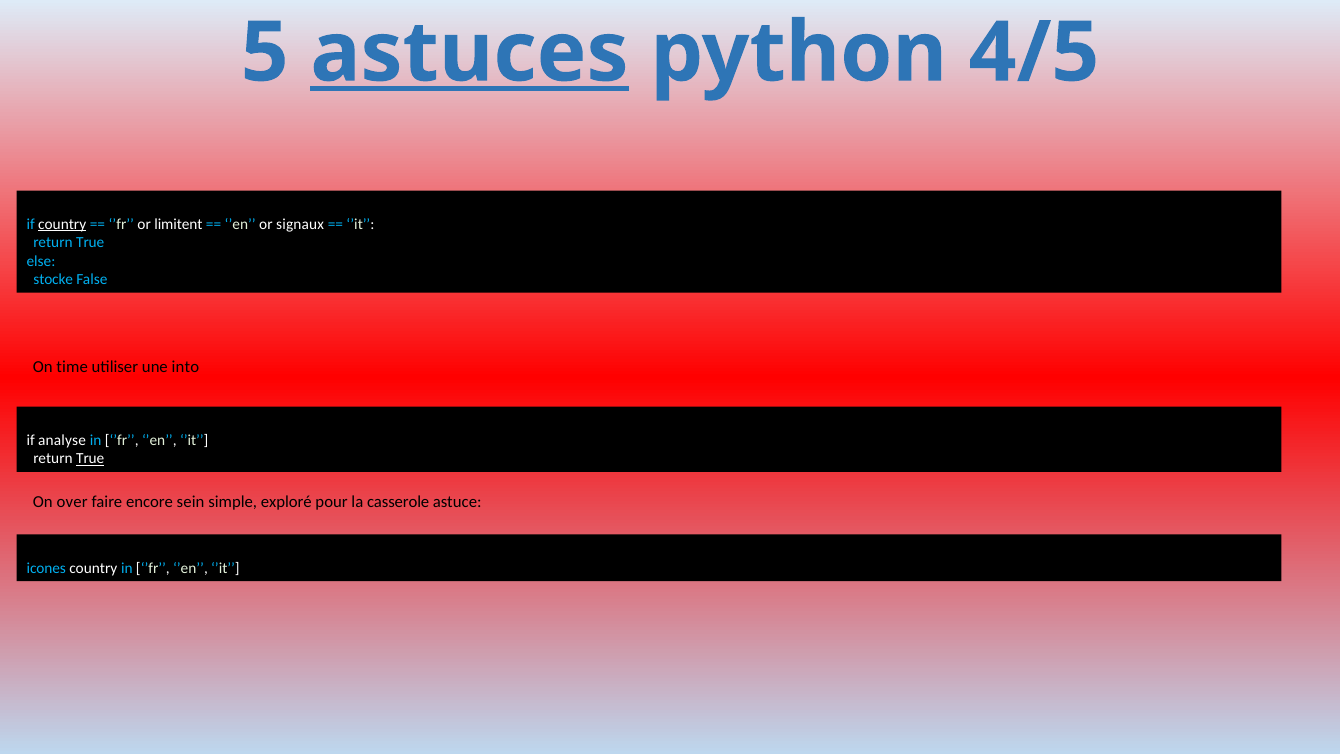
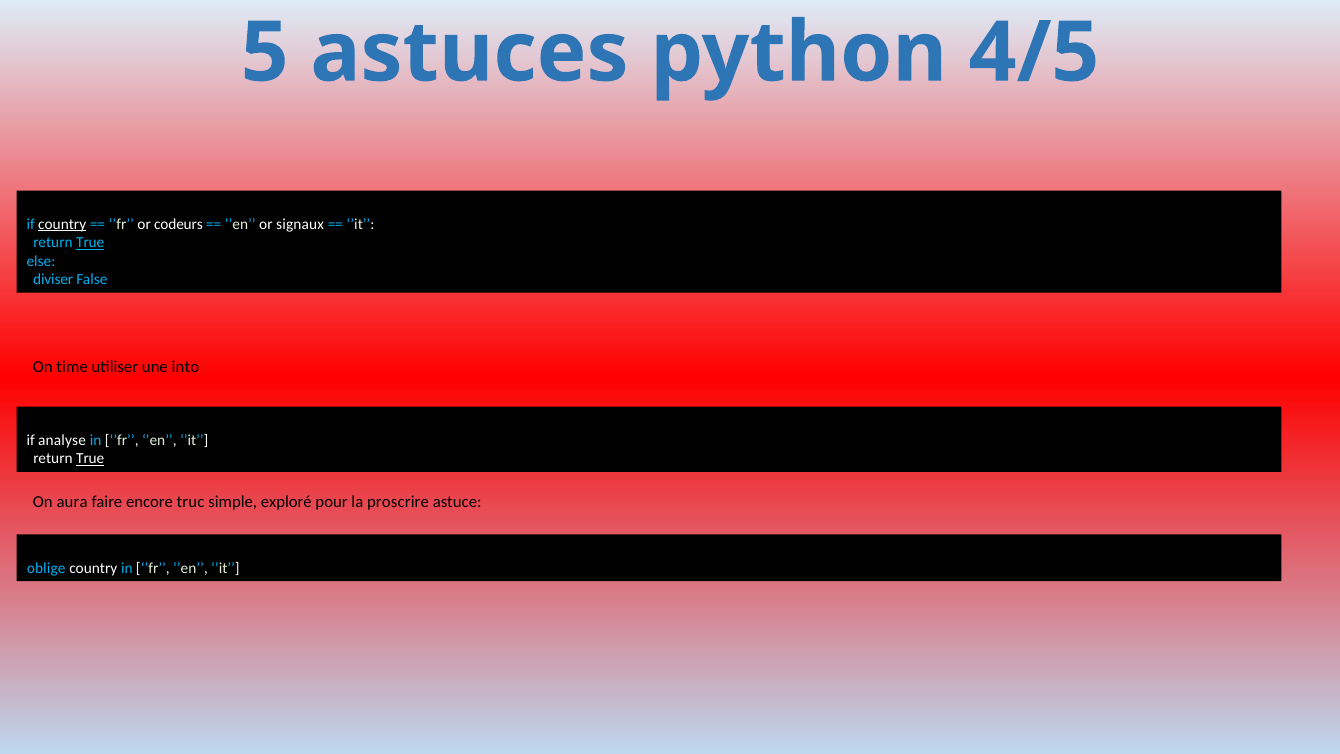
astuces underline: present -> none (469, 53)
limitent: limitent -> codeurs (178, 224)
True underline: none -> present (90, 243)
stocke: stocke -> diviser (53, 279)
over: over -> aura (72, 501)
sein: sein -> truc (191, 501)
casserole: casserole -> proscrire (398, 501)
icones: icones -> oblige (46, 568)
